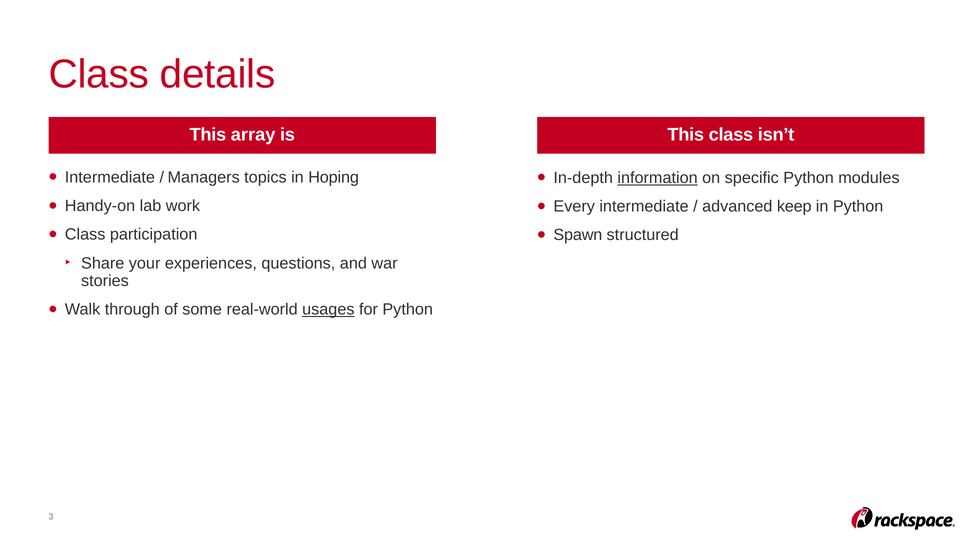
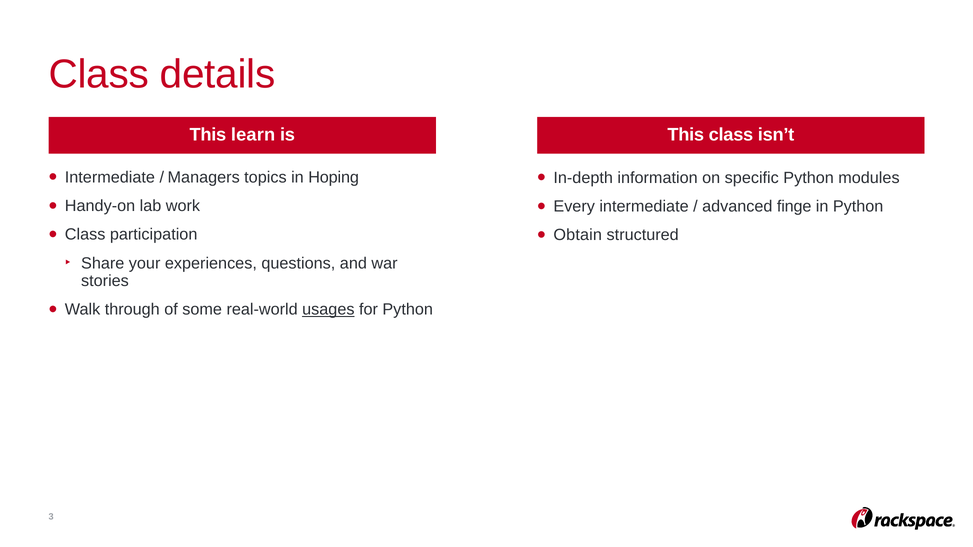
array: array -> learn (253, 135)
information underline: present -> none (658, 178)
keep: keep -> finge (794, 207)
Spawn: Spawn -> Obtain (578, 235)
